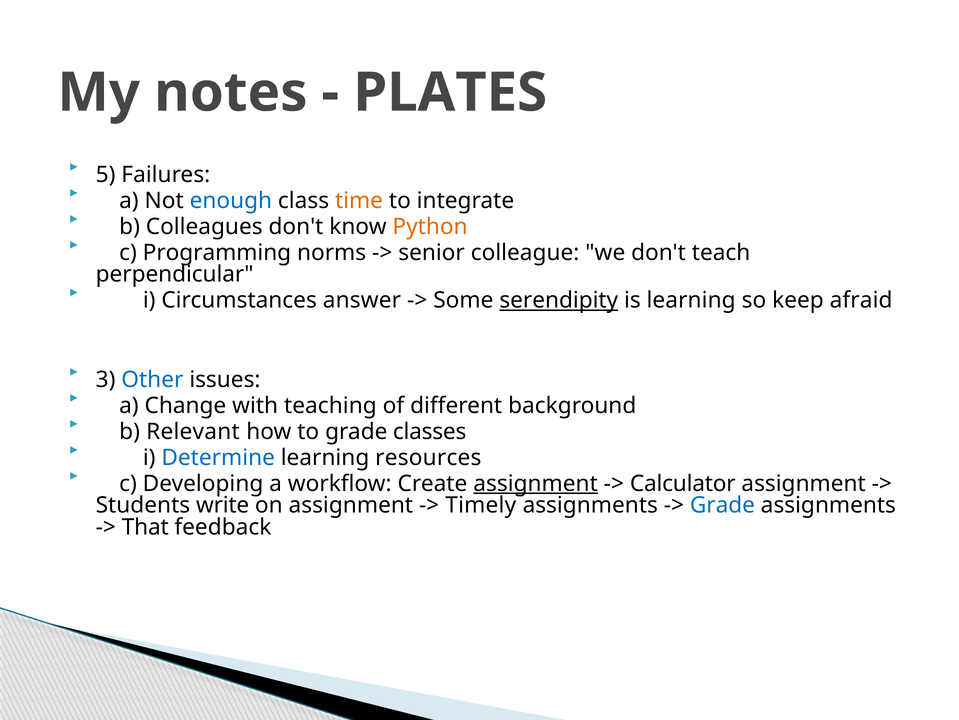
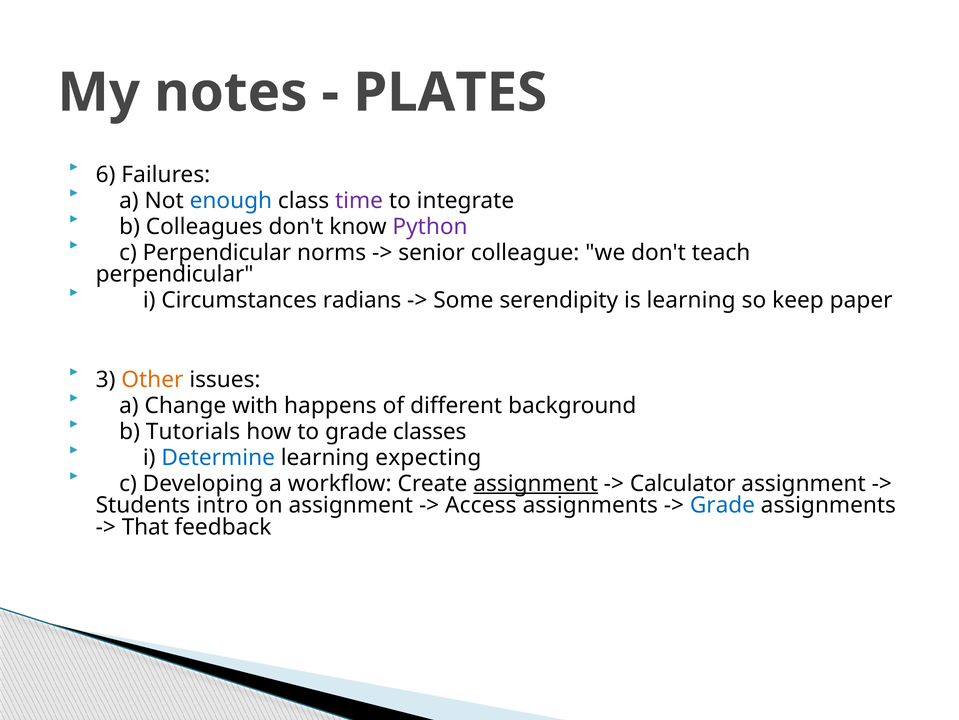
5: 5 -> 6 (106, 174)
time colour: orange -> purple (359, 200)
Python colour: orange -> purple (430, 226)
c Programming: Programming -> Perpendicular (217, 252)
answer: answer -> radians (362, 300)
serendipity underline: present -> none (559, 300)
afraid: afraid -> paper (861, 300)
Other colour: blue -> orange (152, 379)
teaching: teaching -> happens (330, 405)
Relevant: Relevant -> Tutorials (193, 431)
resources: resources -> expecting (428, 457)
write: write -> intro (222, 505)
Timely: Timely -> Access (481, 505)
